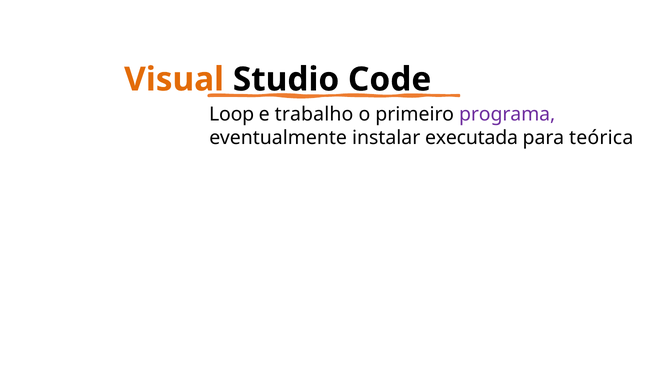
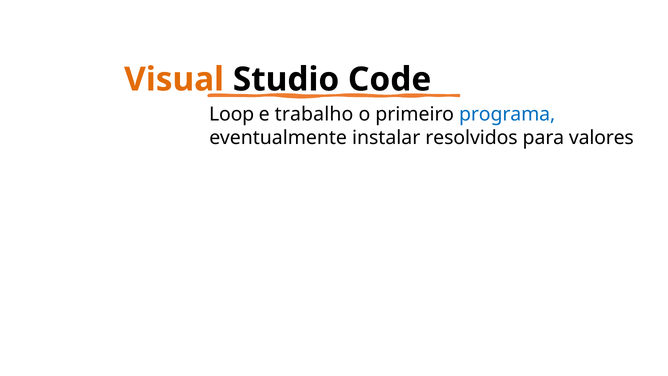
programa colour: purple -> blue (507, 114)
executada: executada -> resolvidos (471, 137)
teórica: teórica -> valores (601, 137)
